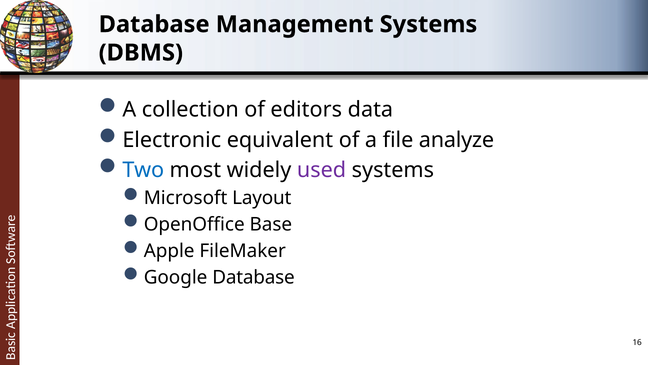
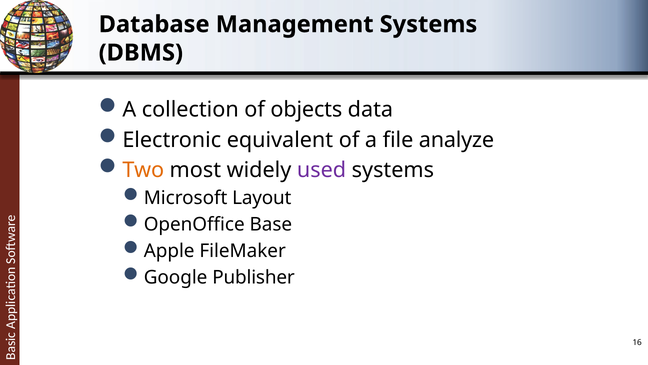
editors: editors -> objects (306, 110)
Two colour: blue -> orange (143, 170)
Google Database: Database -> Publisher (253, 277)
